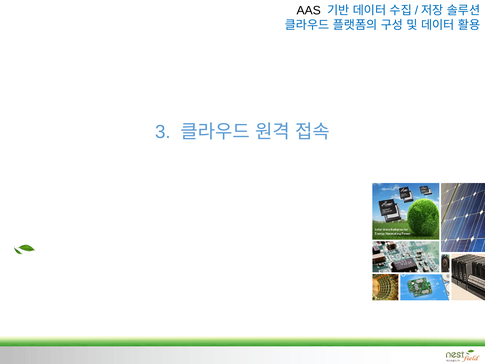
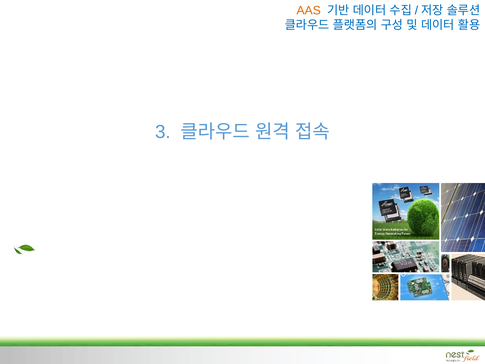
AAS colour: black -> orange (309, 10)
